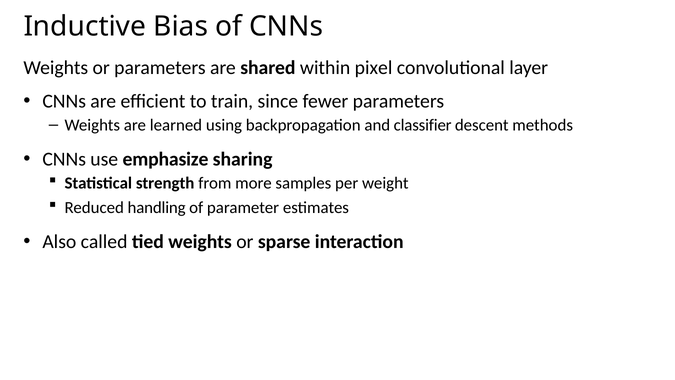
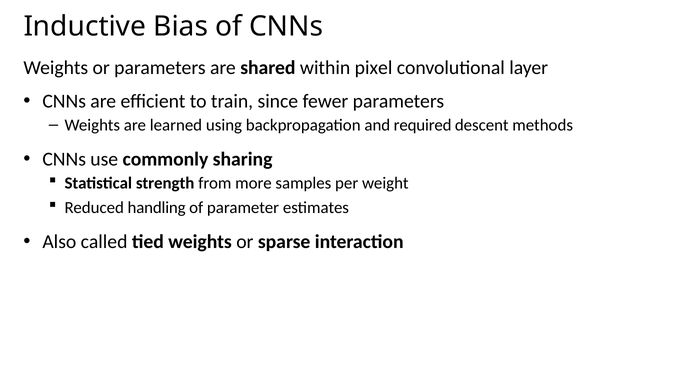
classifier: classifier -> required (423, 125)
emphasize: emphasize -> commonly (165, 159)
